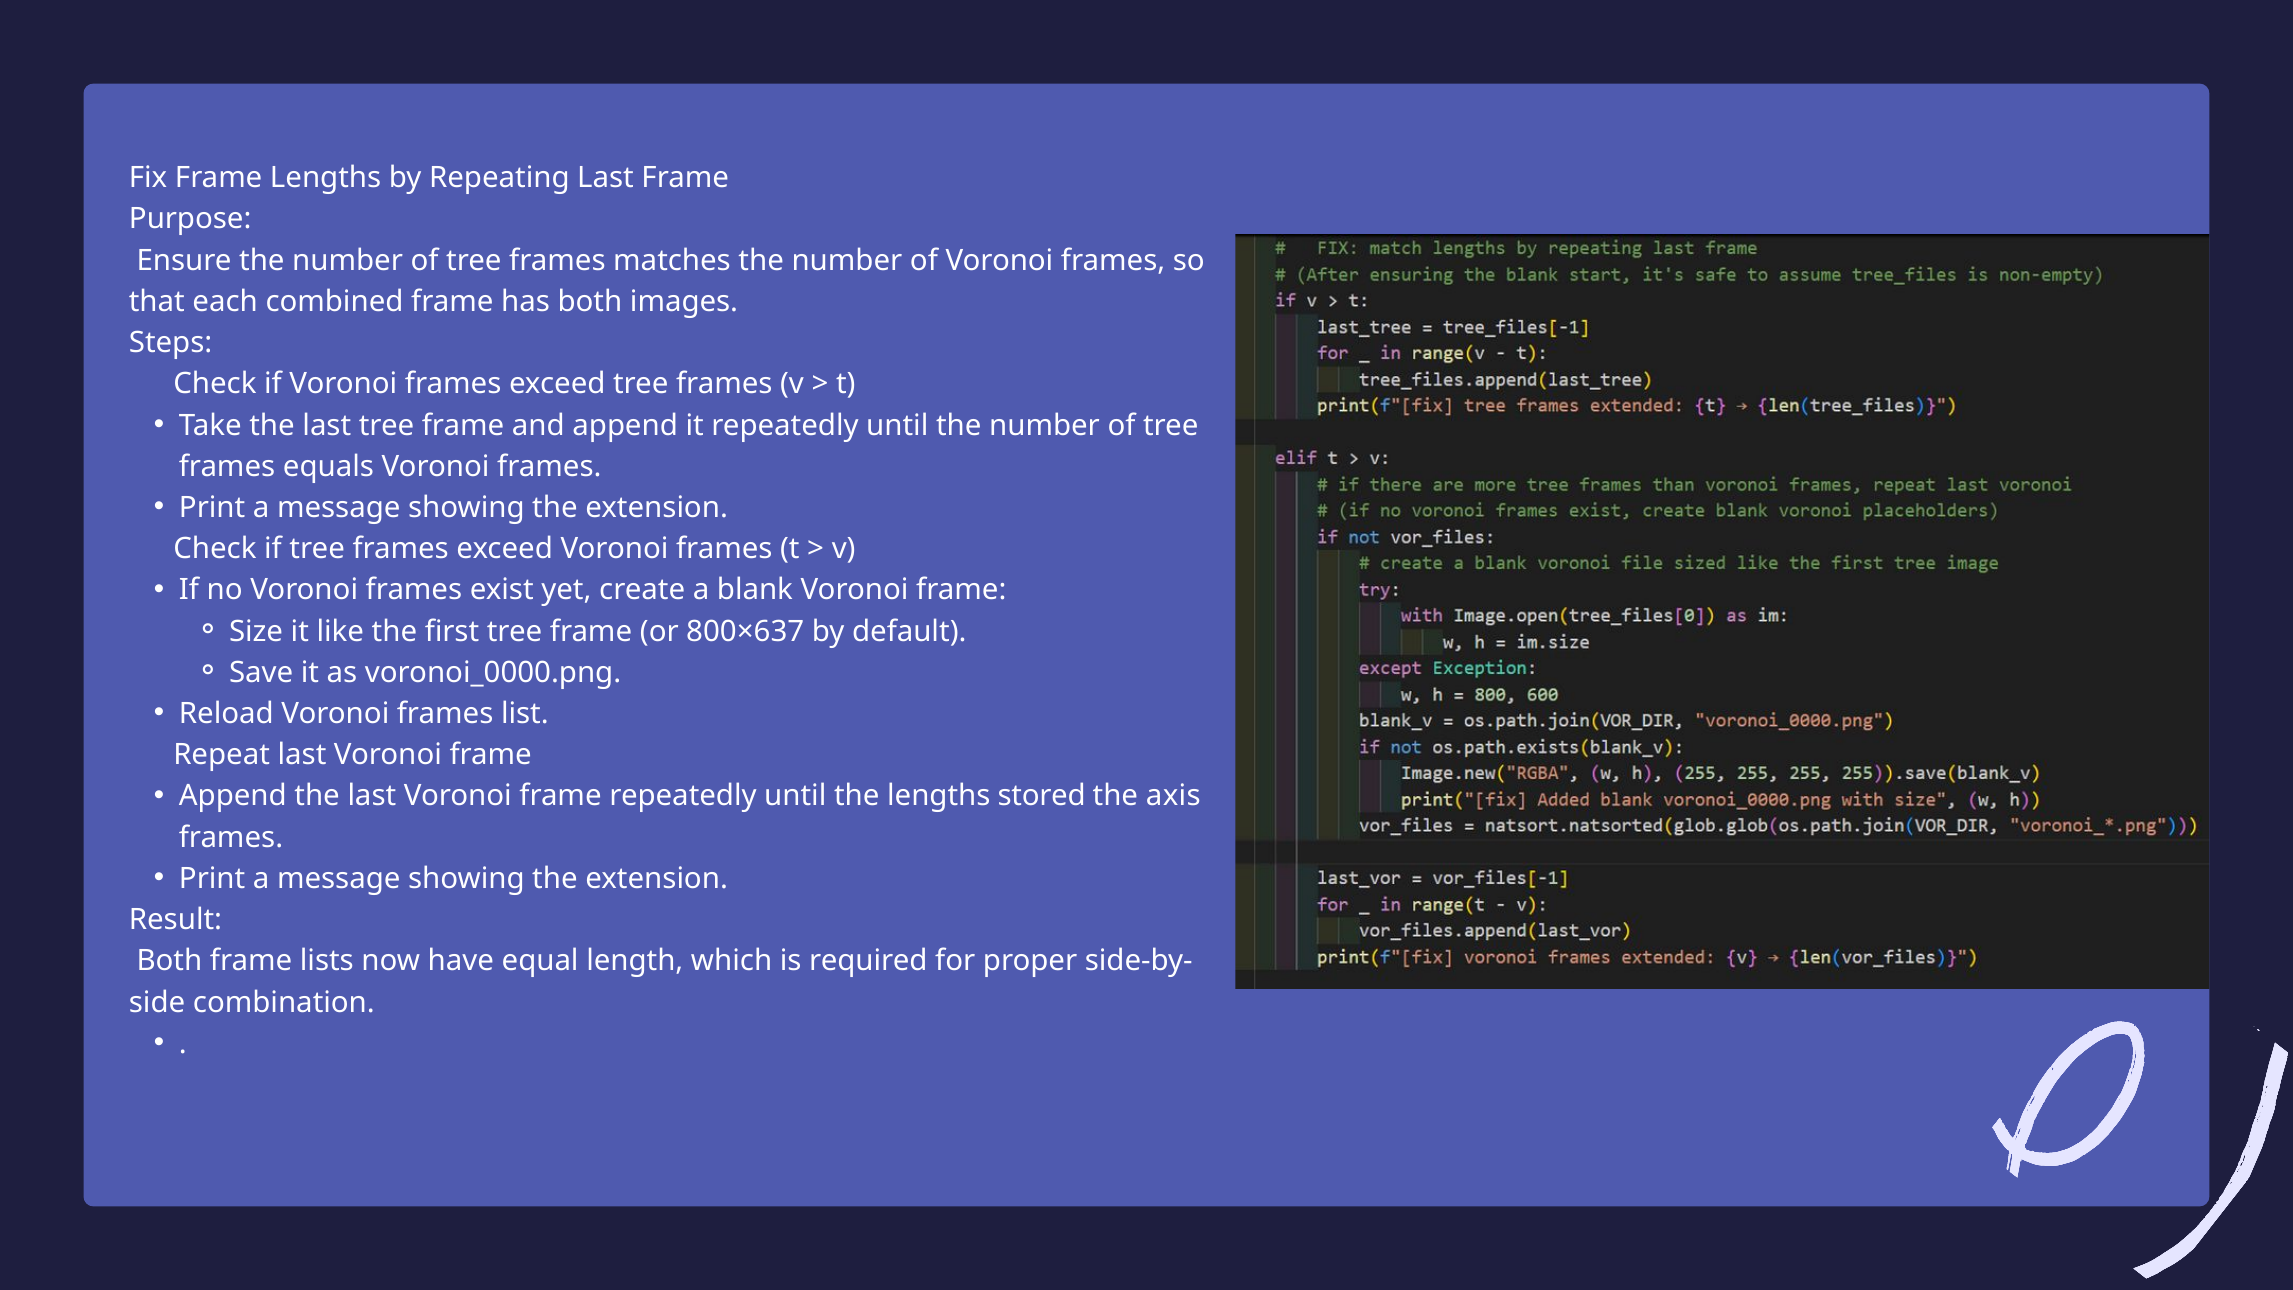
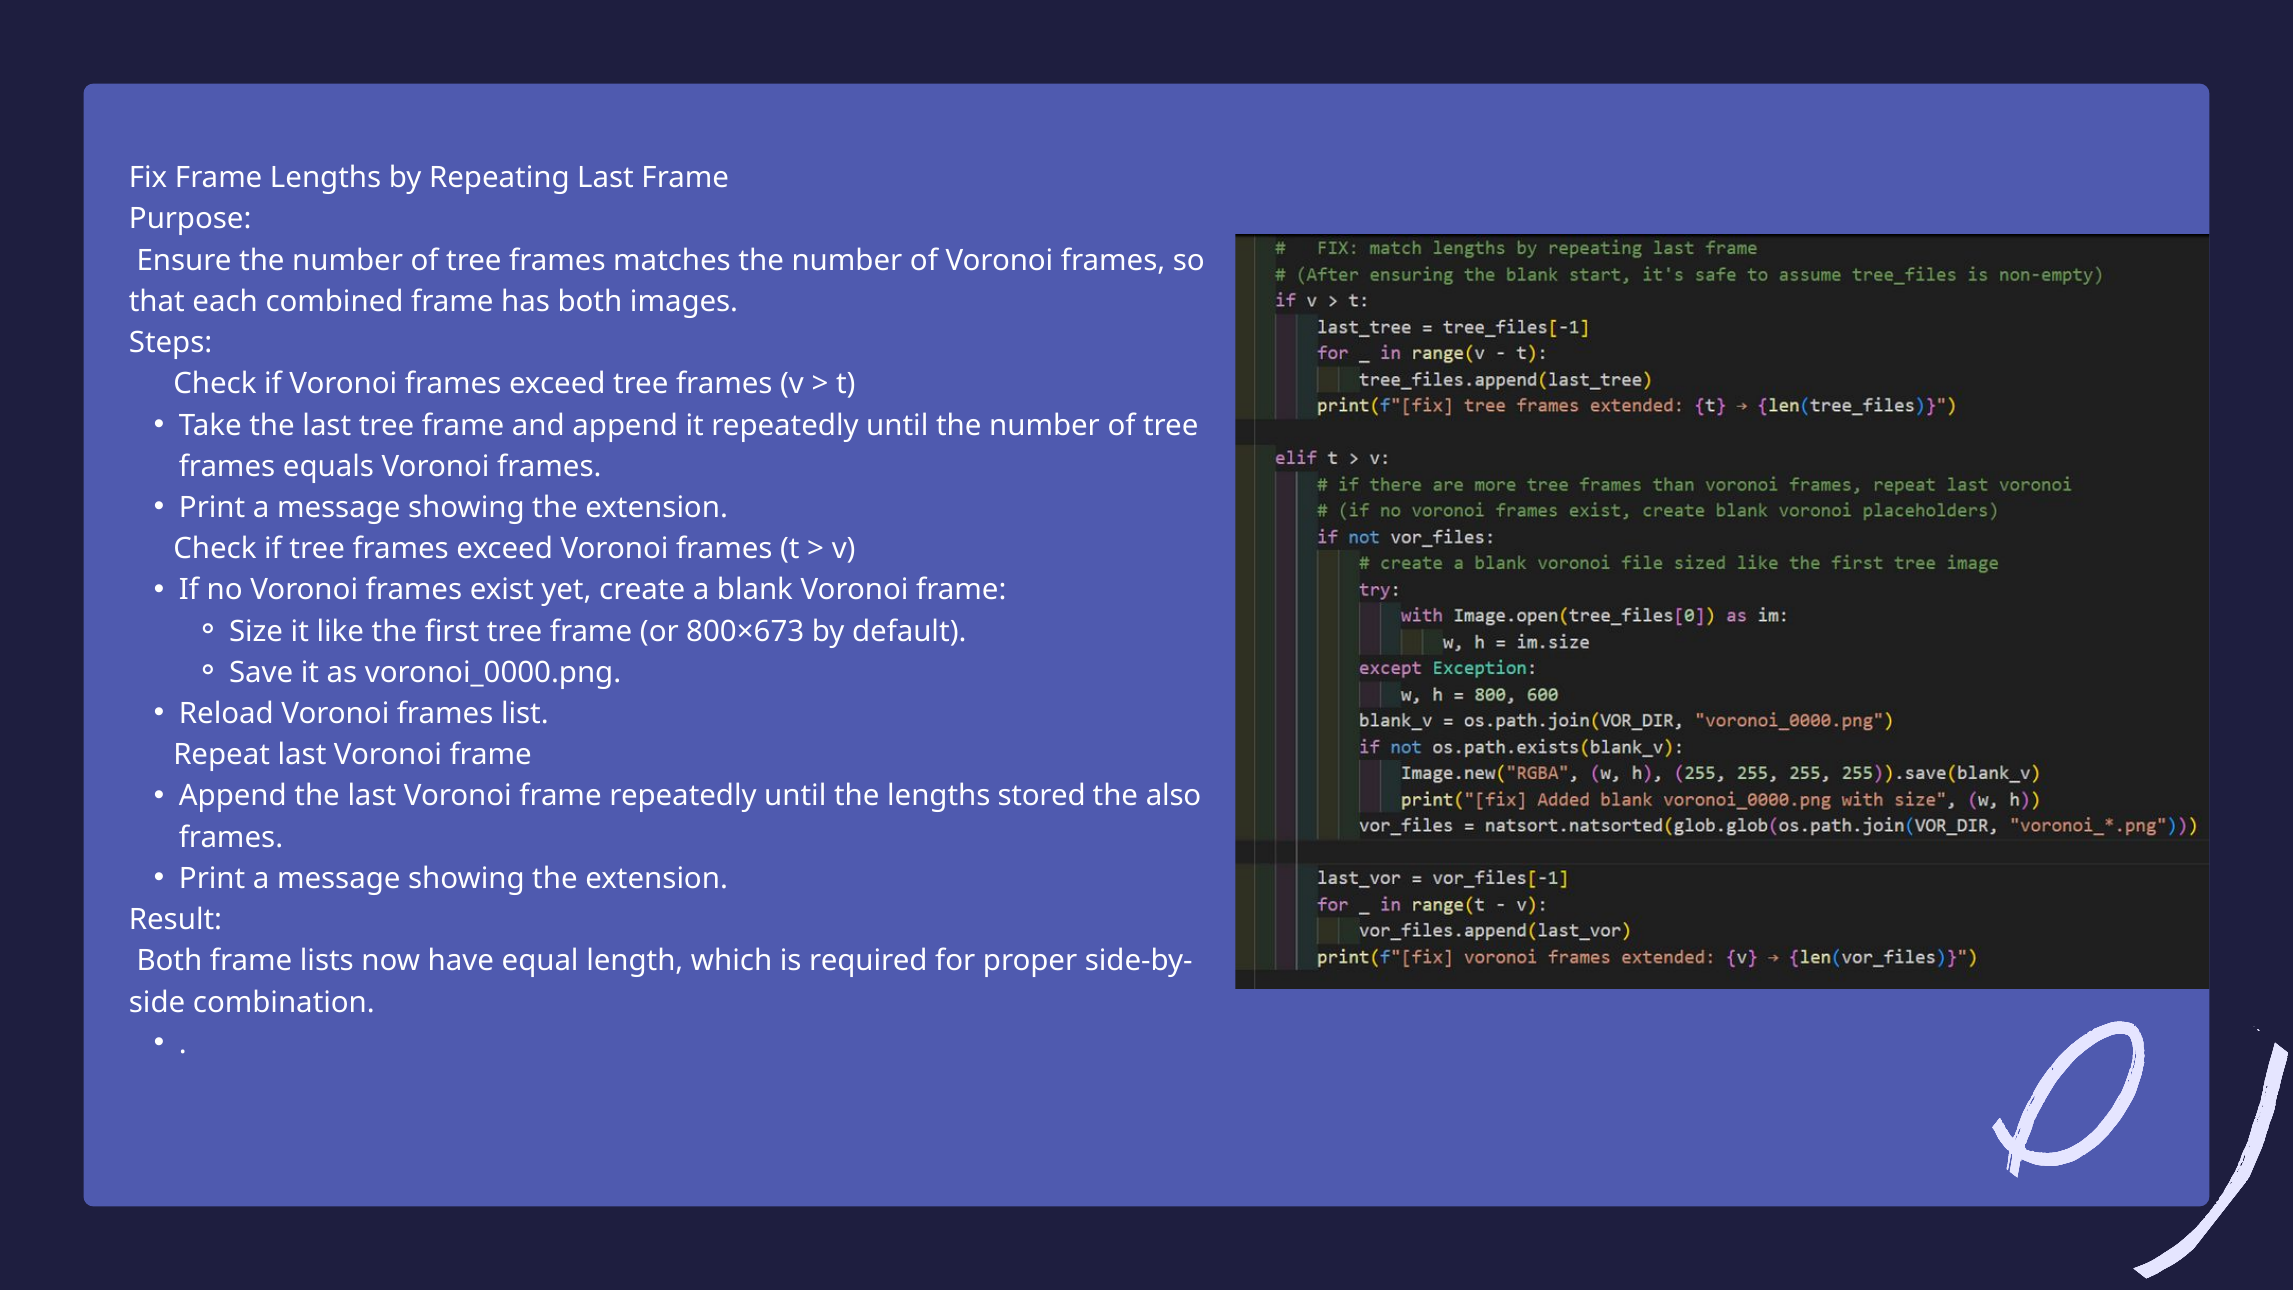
800×637: 800×637 -> 800×673 (745, 631)
axis: axis -> also (1174, 796)
